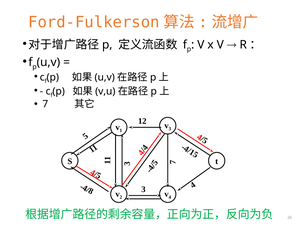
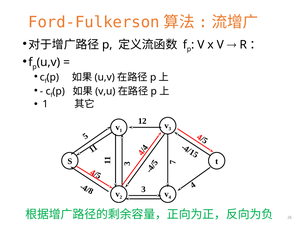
7: 7 -> 1 (45, 104)
